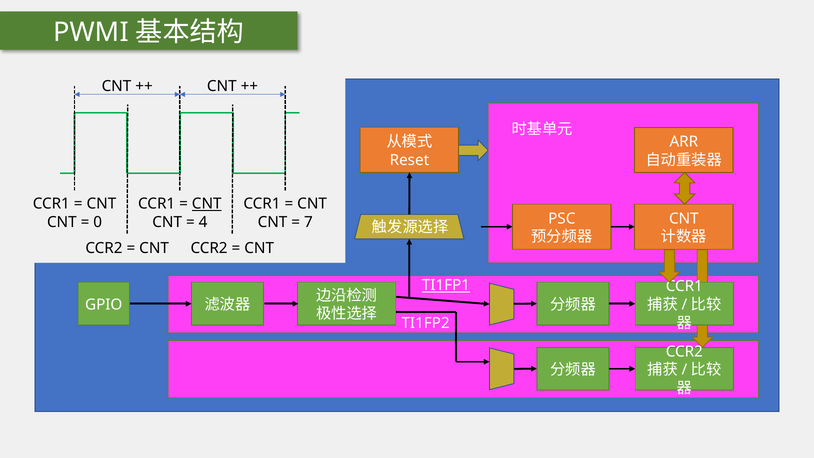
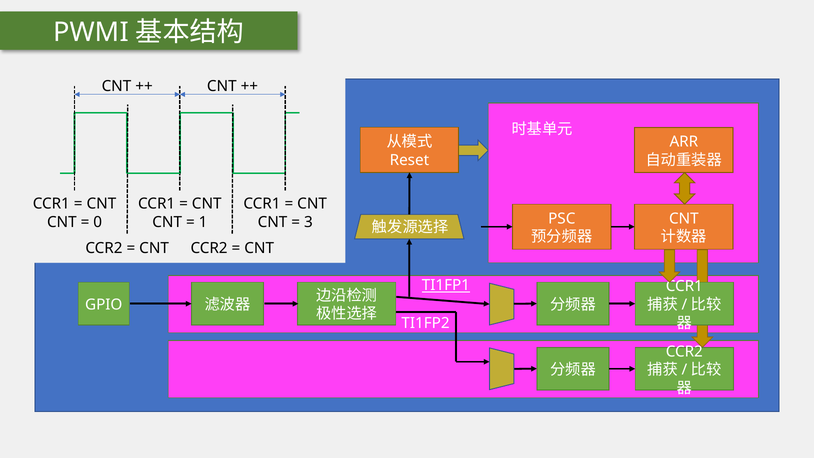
CNT underline: present -> none (207, 204)
4: 4 -> 1 (203, 222)
7: 7 -> 3 (308, 222)
